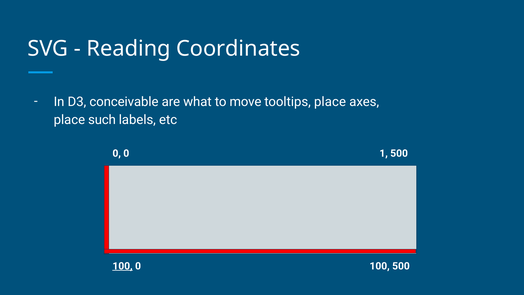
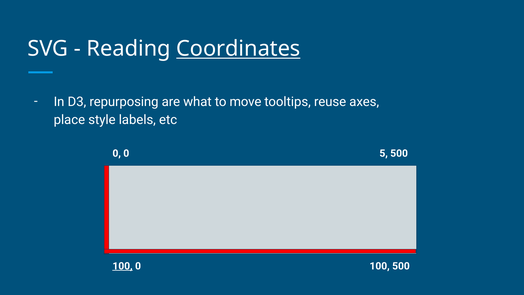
Coordinates underline: none -> present (238, 49)
conceivable: conceivable -> repurposing (124, 102)
tooltips place: place -> reuse (330, 102)
such: such -> style (102, 120)
1: 1 -> 5 (384, 153)
